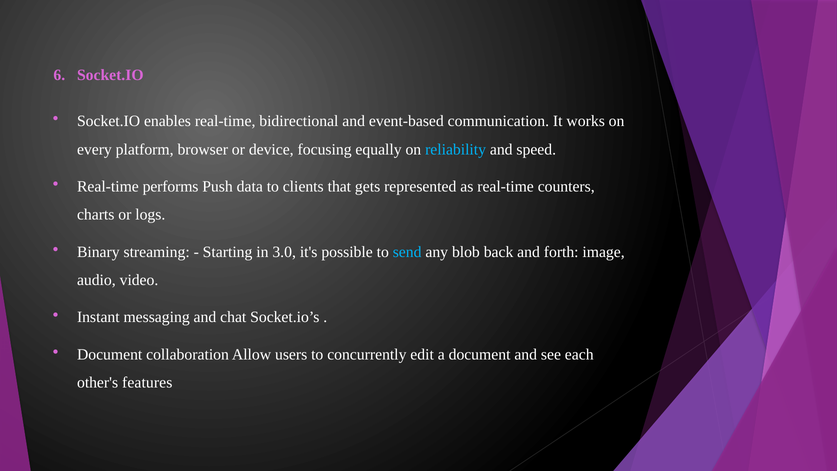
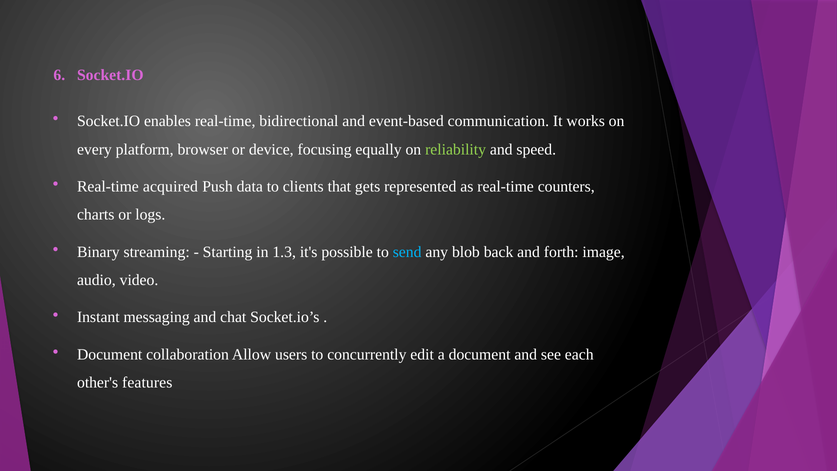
reliability colour: light blue -> light green (456, 149)
performs: performs -> acquired (170, 186)
3.0: 3.0 -> 1.3 (284, 252)
